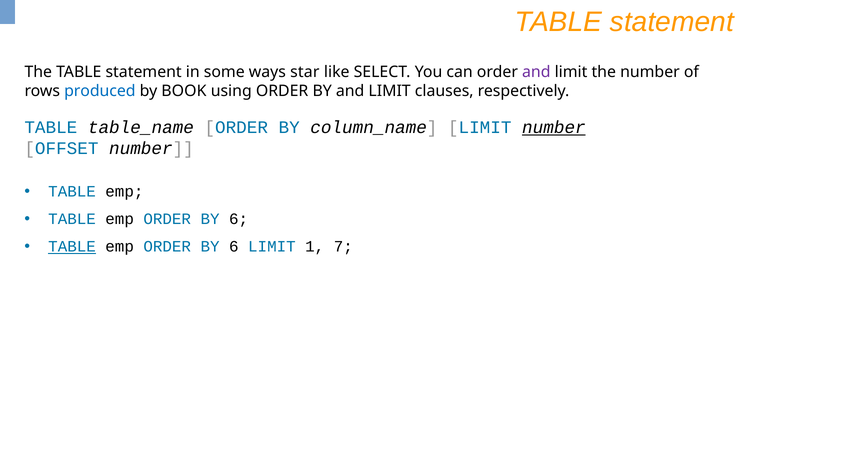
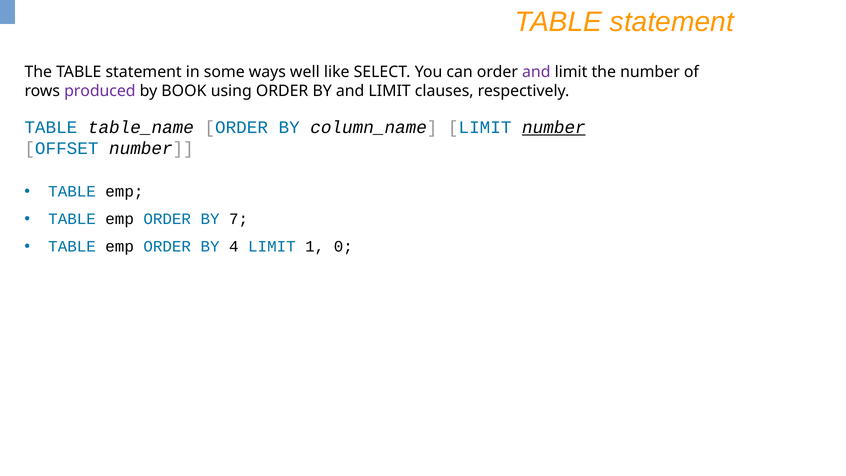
star: star -> well (305, 72)
produced colour: blue -> purple (100, 91)
6: 6 -> 7 (239, 219)
TABLE underline: present -> none (72, 247)
6: 6 -> 4 (234, 247)
7: 7 -> 0 (343, 247)
